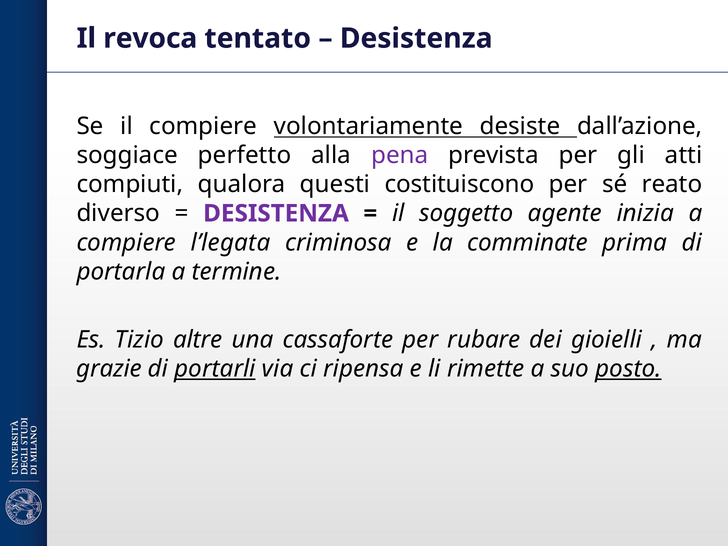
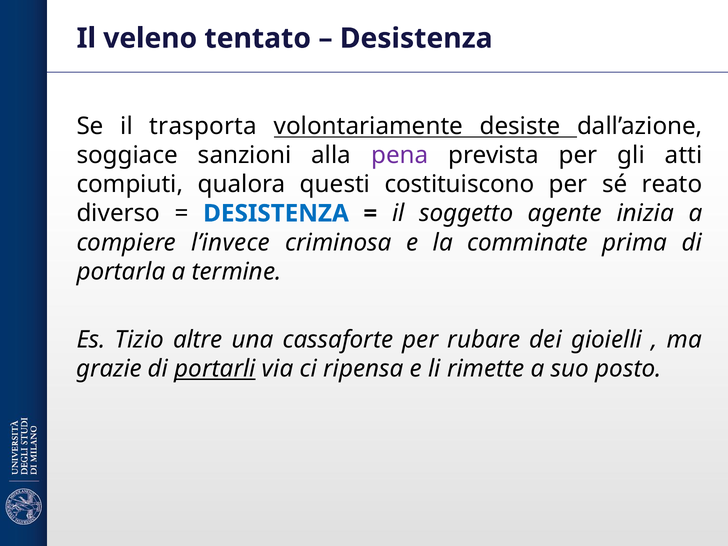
revoca: revoca -> veleno (150, 38)
il compiere: compiere -> trasporta (203, 126)
perfetto: perfetto -> sanzioni (245, 155)
DESISTENZA colour: purple -> blue (276, 213)
l’legata: l’legata -> l’invece (231, 243)
posto underline: present -> none (628, 369)
